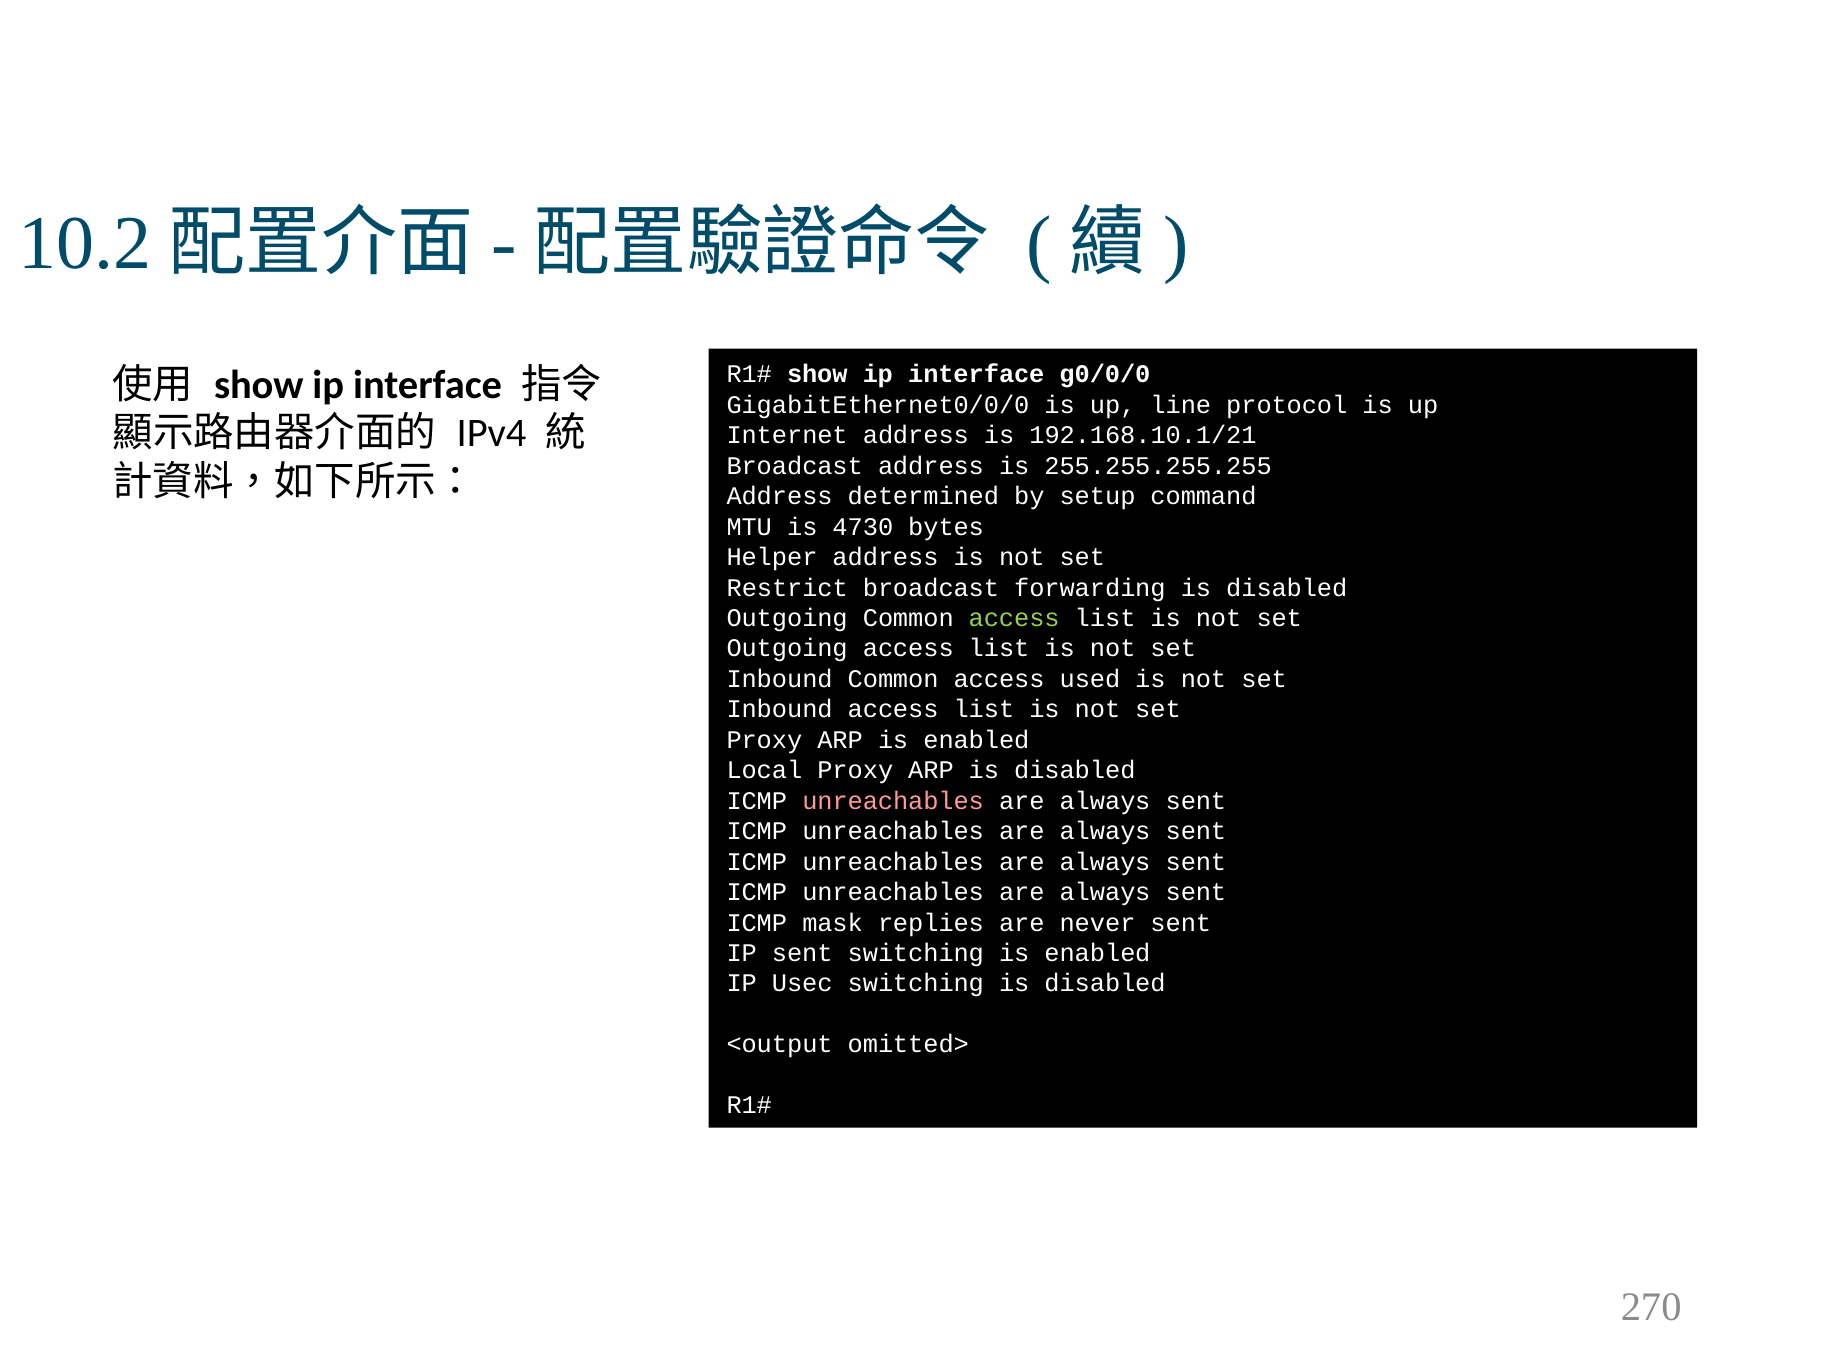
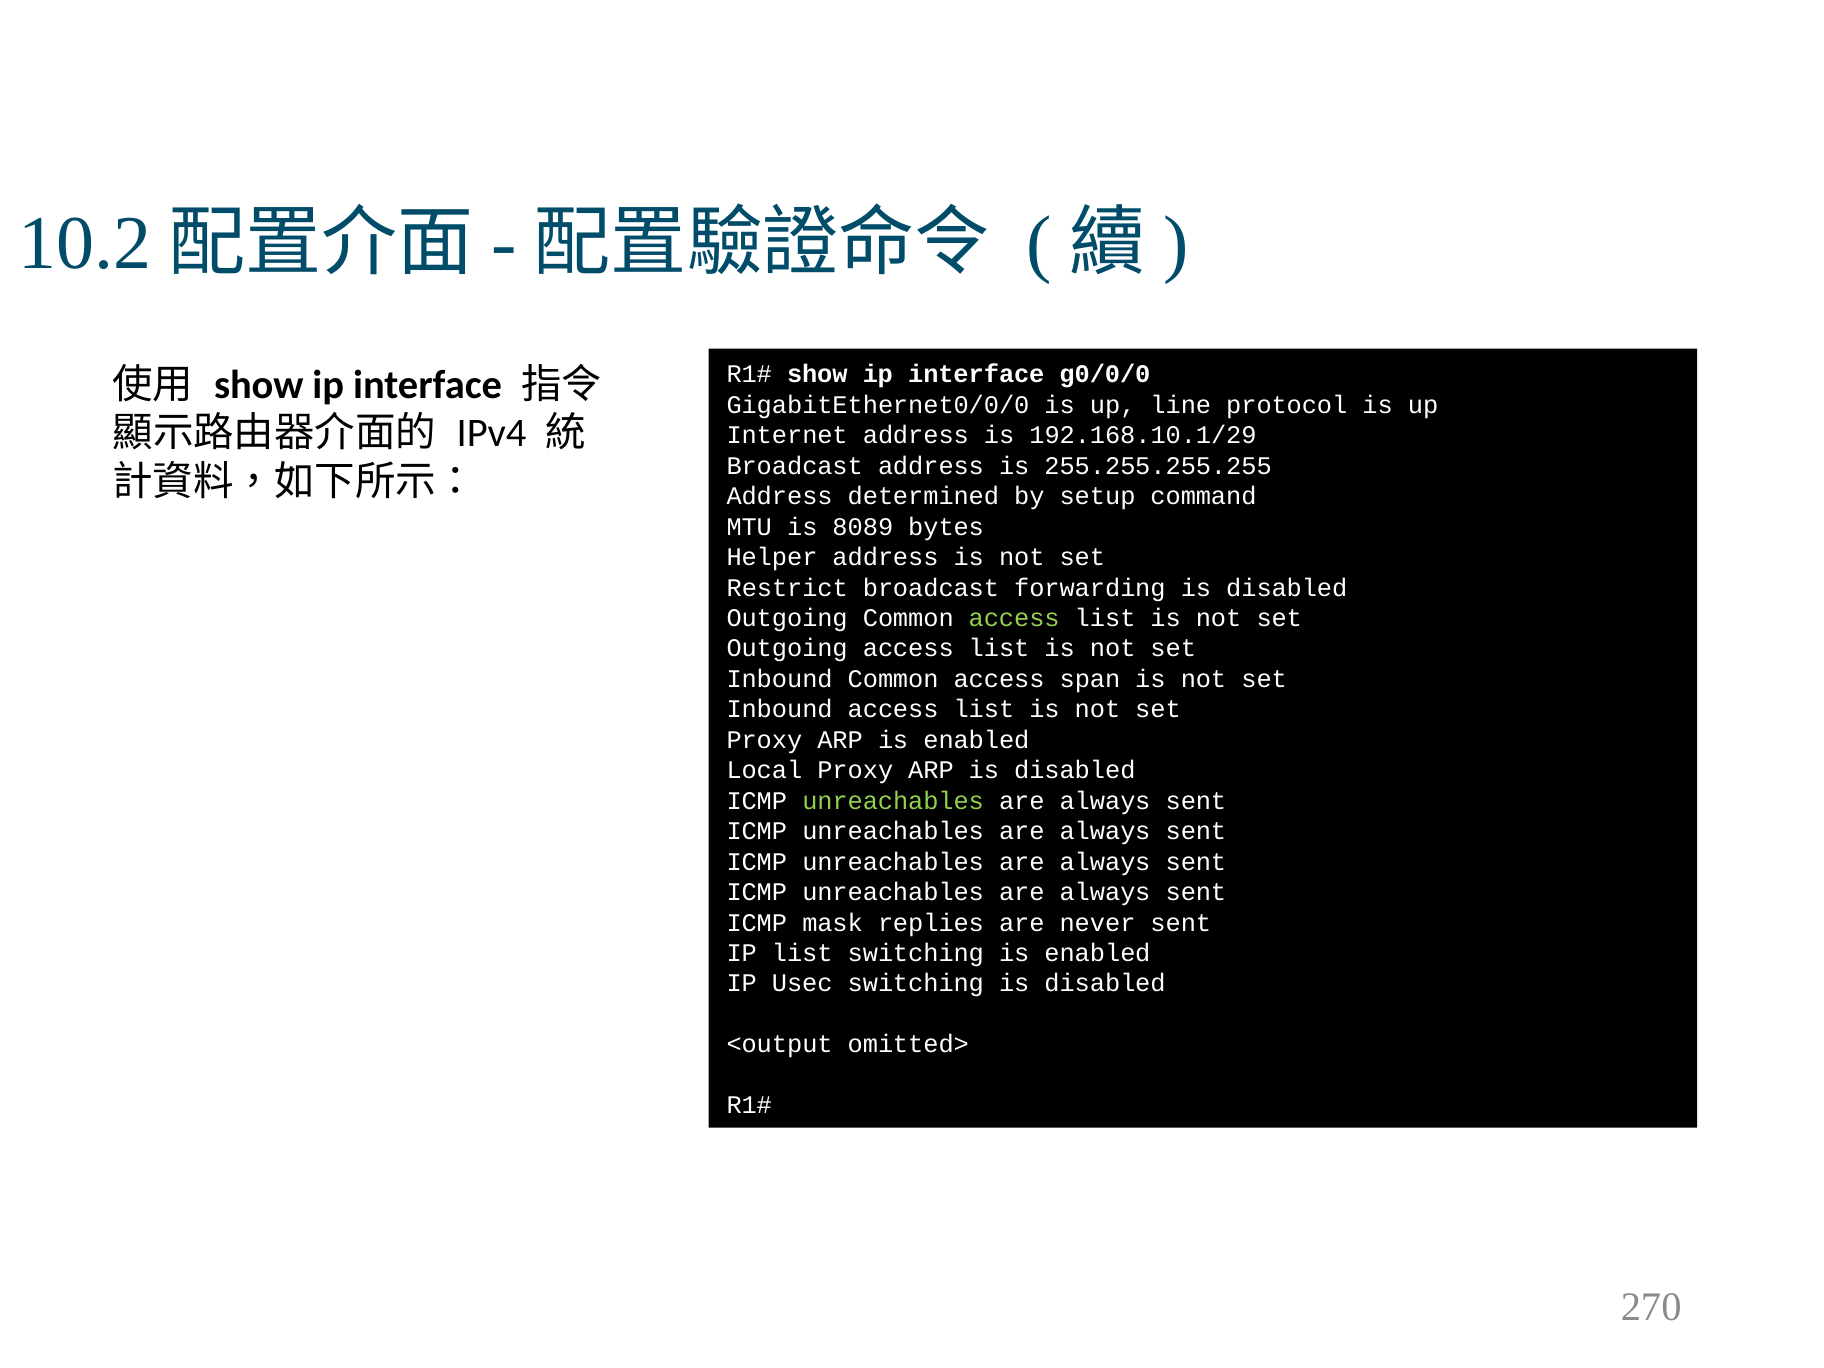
192.168.10.1/21: 192.168.10.1/21 -> 192.168.10.1/29 (1143, 435)
4730: 4730 -> 8089 (863, 527)
used: used -> span (1090, 679)
unreachables colour: pink -> light green (893, 801)
IP sent: sent -> list (802, 953)
